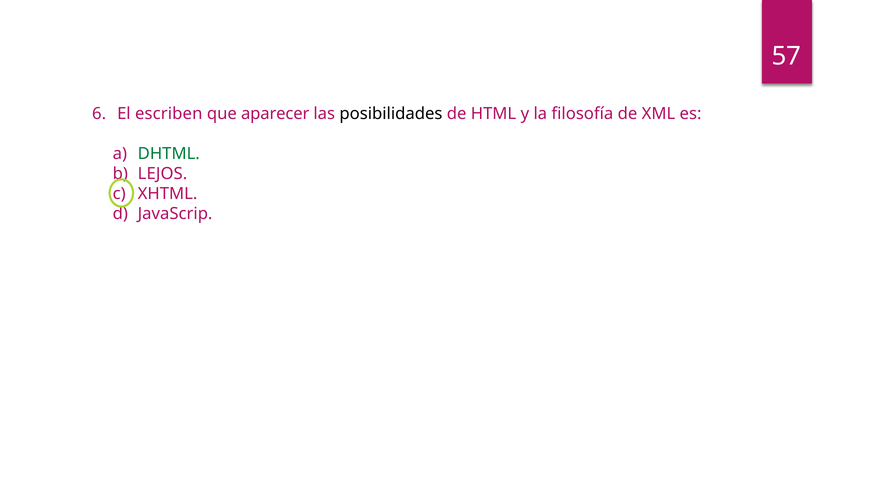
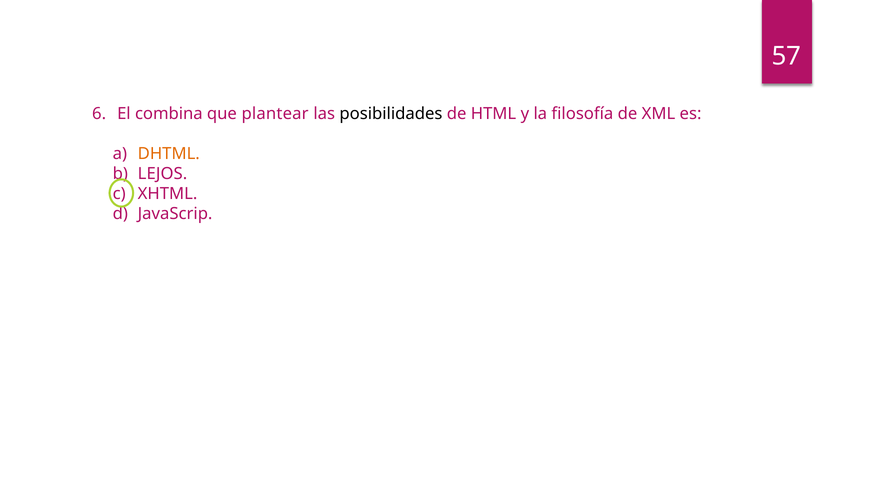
escriben: escriben -> combina (169, 114)
aparecer: aparecer -> plantear (275, 114)
DHTML colour: green -> orange (169, 154)
